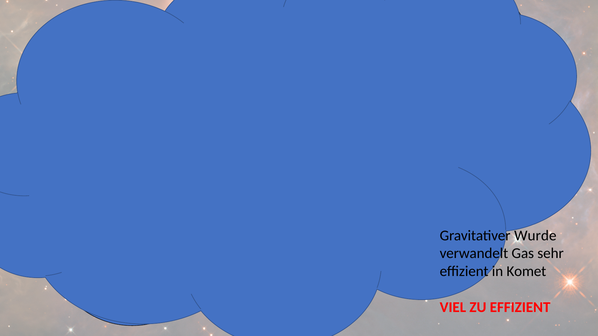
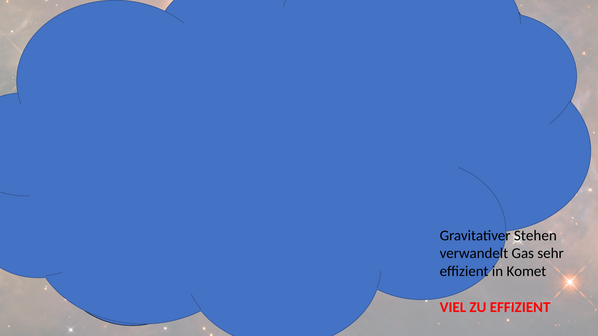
Wurde: Wurde -> Stehen (535, 236)
